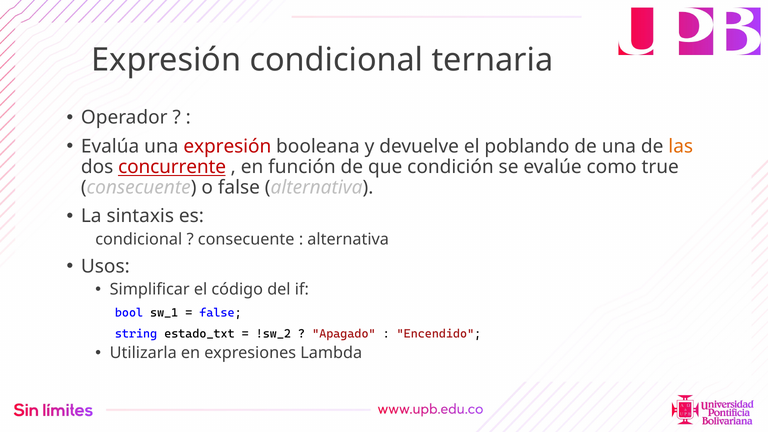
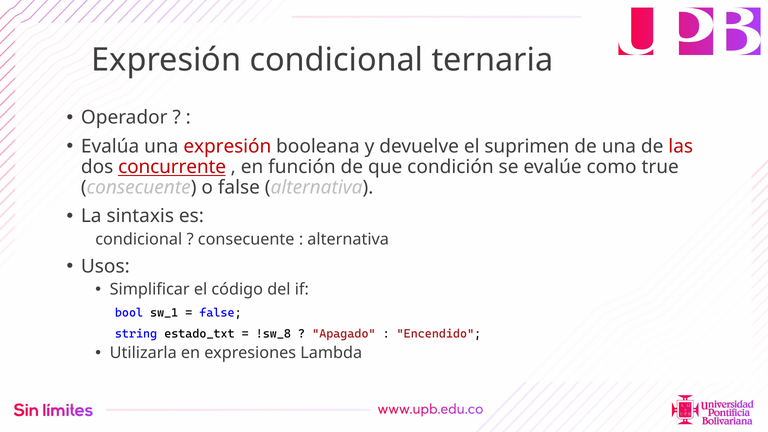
poblando: poblando -> suprimen (527, 146)
las colour: orange -> red (681, 146)
!sw_2: !sw_2 -> !sw_8 (273, 334)
